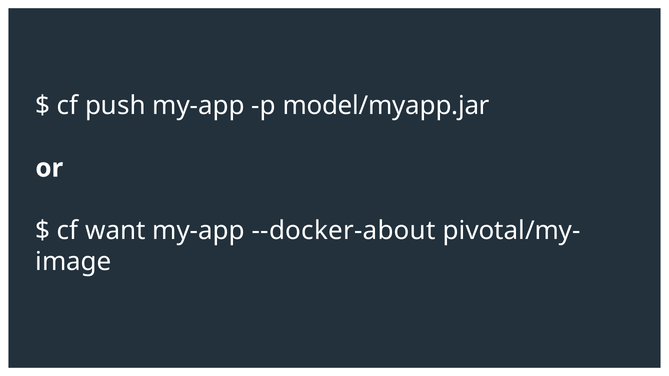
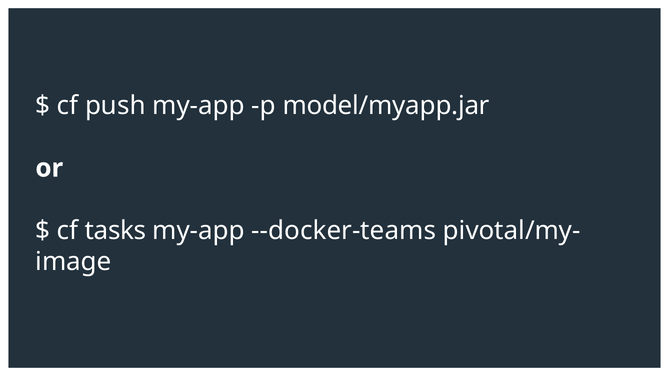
want: want -> tasks (115, 231)
--docker-about: --docker-about -> --docker-teams (344, 231)
